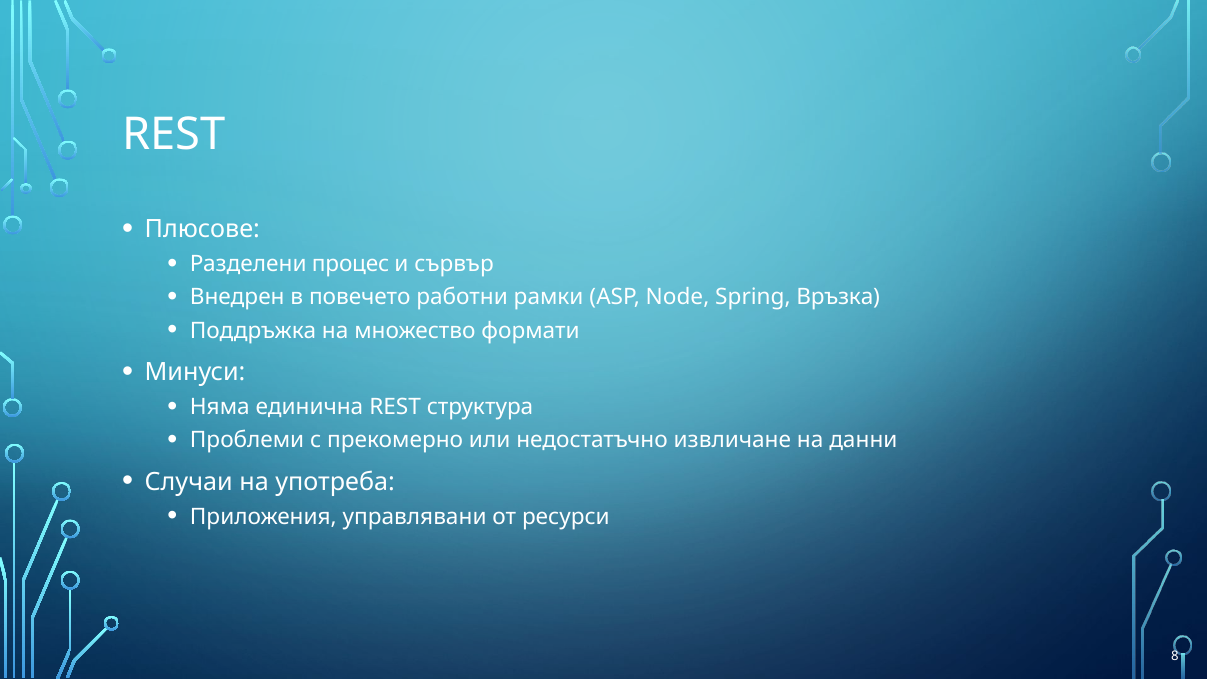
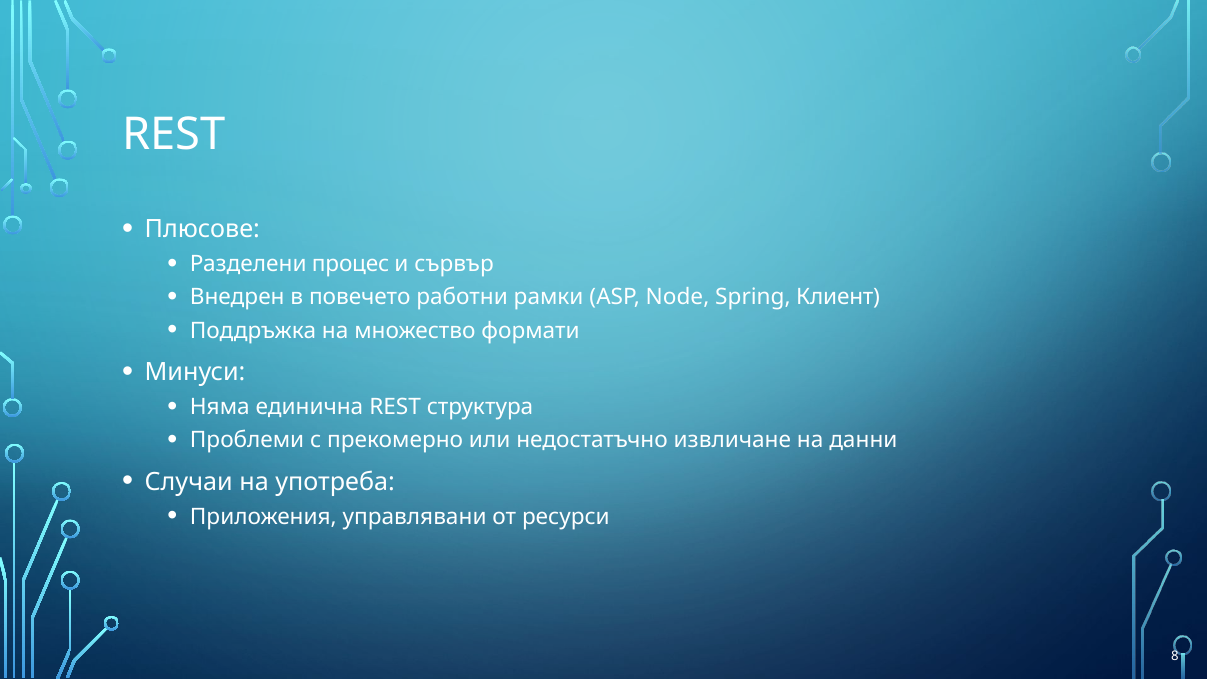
Връзка: Връзка -> Клиент (838, 297)
